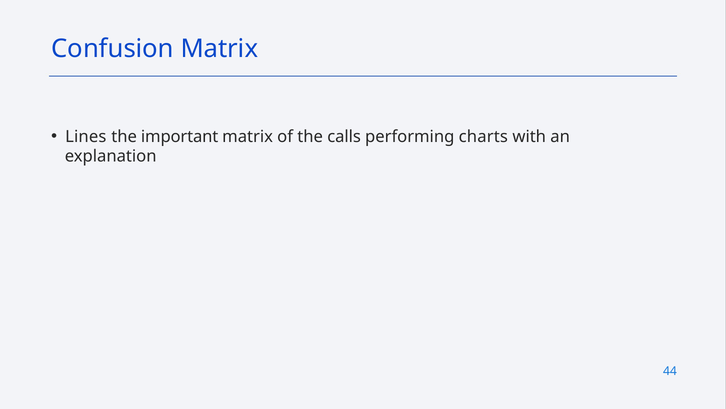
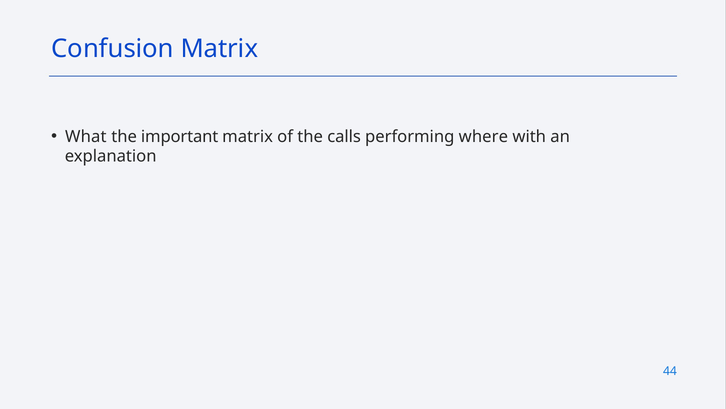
Lines: Lines -> What (86, 136)
charts: charts -> where (483, 136)
